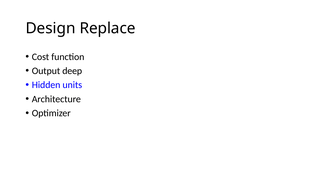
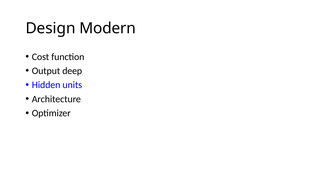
Replace: Replace -> Modern (108, 28)
